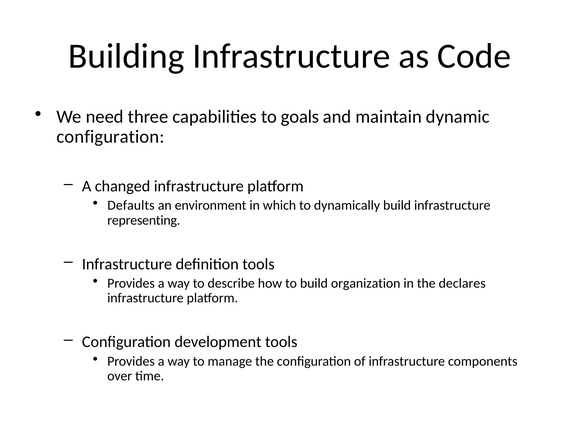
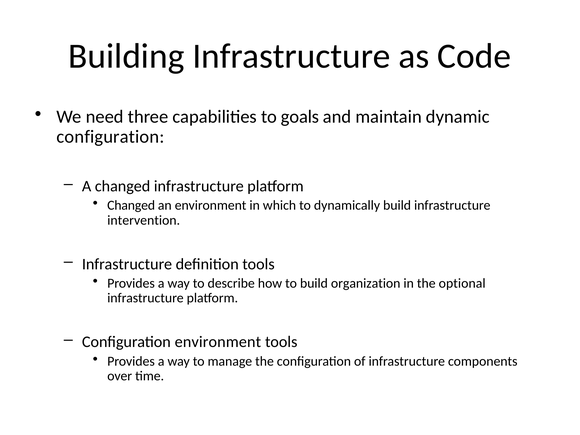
Defaults: Defaults -> Changed (131, 205)
representing: representing -> intervention (144, 220)
declares: declares -> optional (462, 283)
Configuration development: development -> environment (218, 342)
